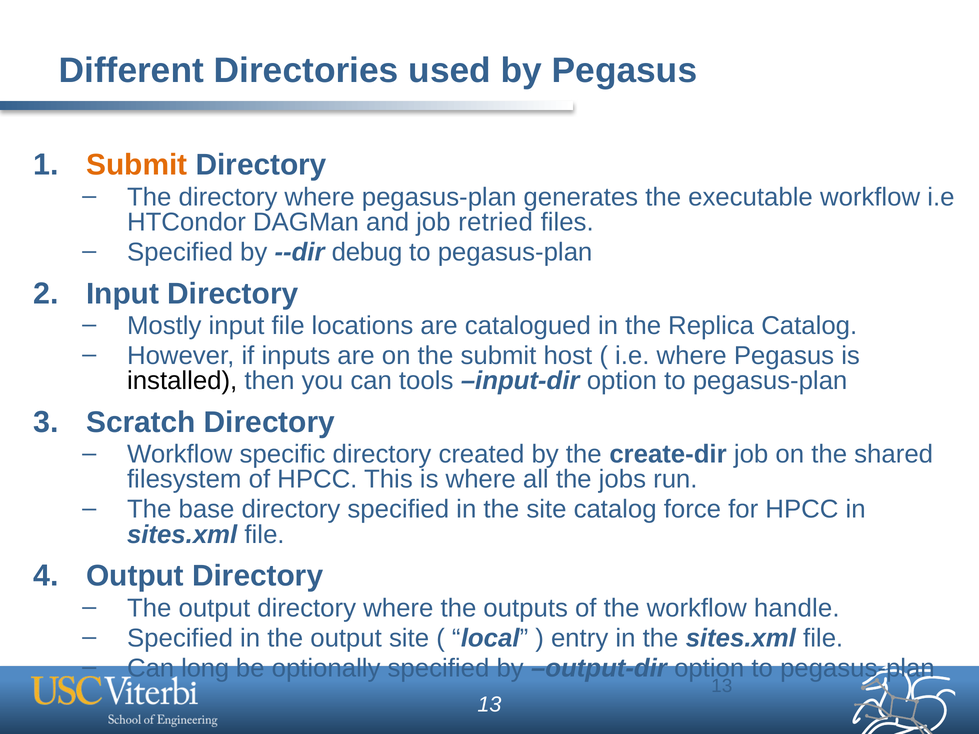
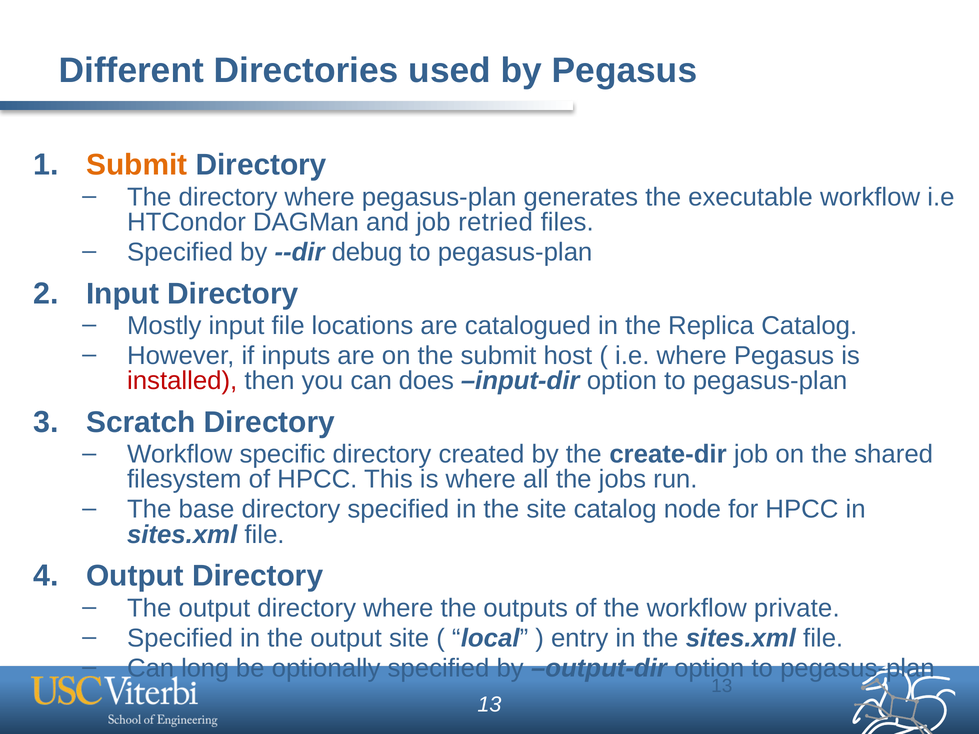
installed colour: black -> red (182, 381)
tools: tools -> does (426, 381)
force: force -> node (692, 510)
handle: handle -> private (797, 608)
